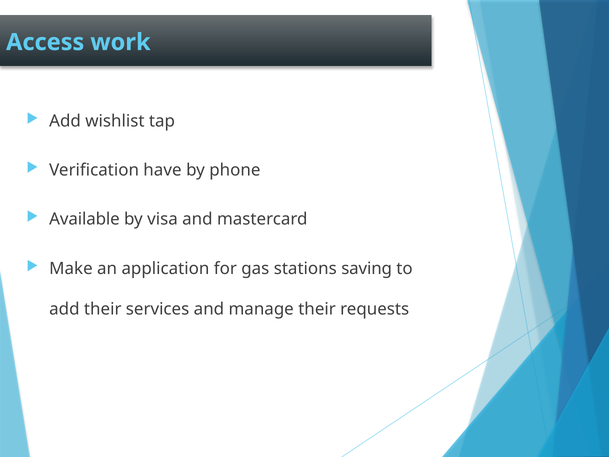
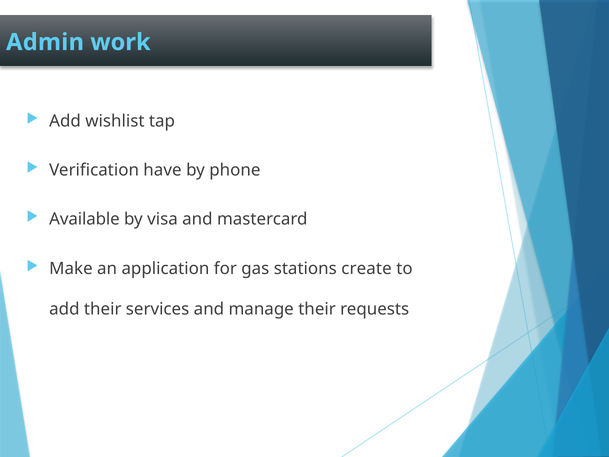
Access: Access -> Admin (45, 42)
saving: saving -> create (366, 268)
